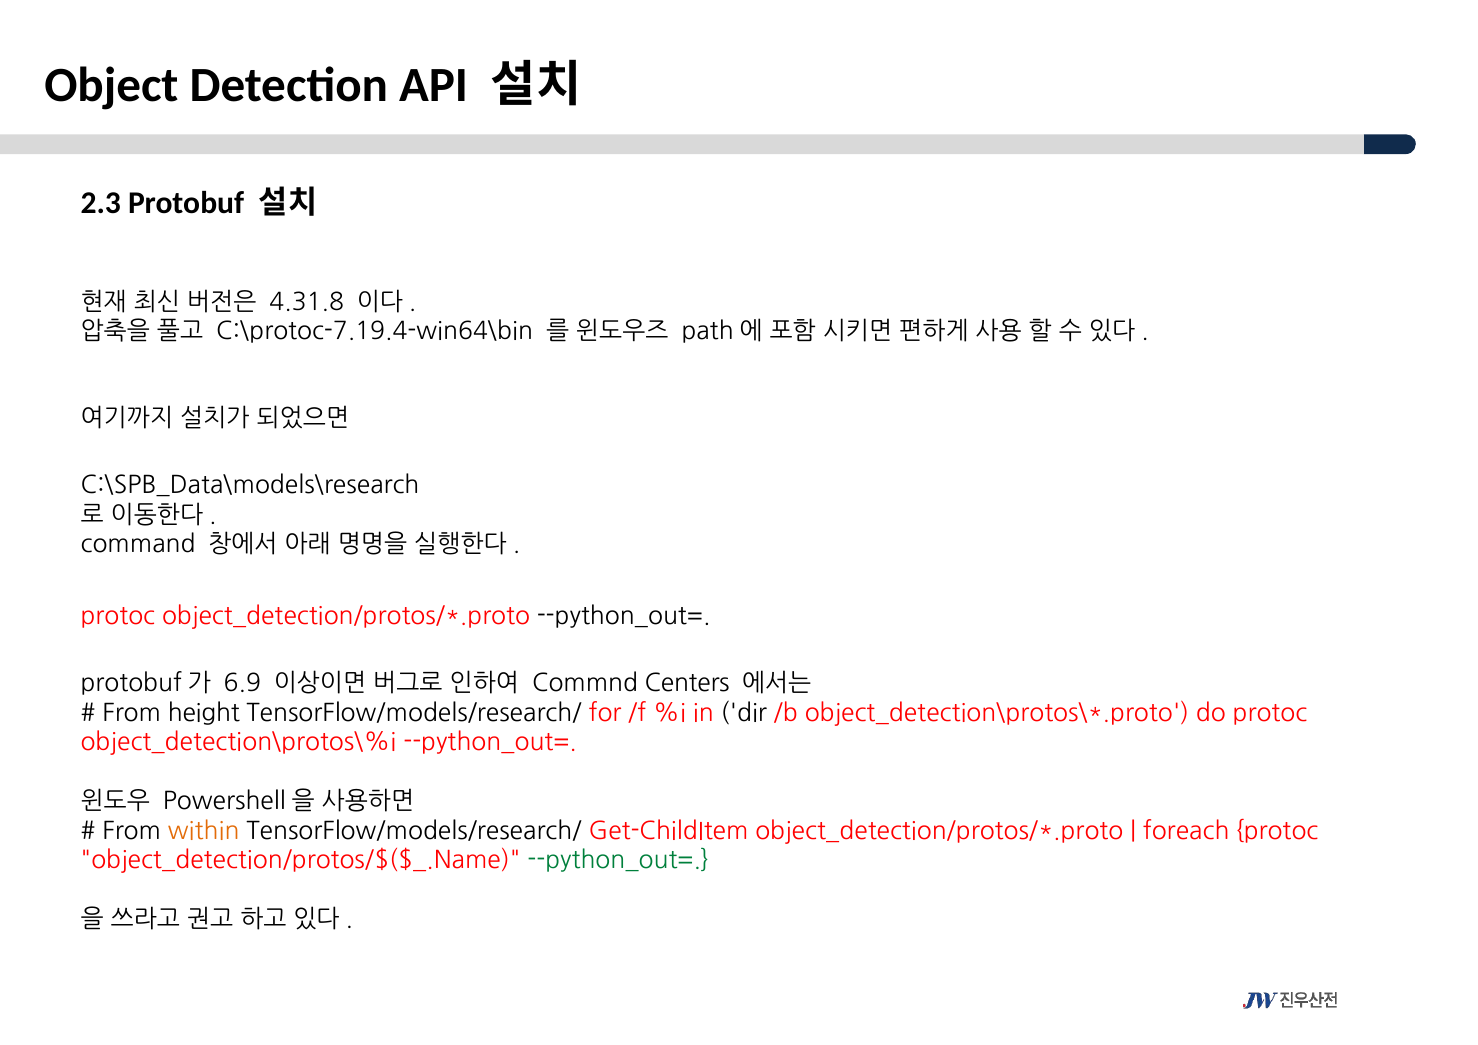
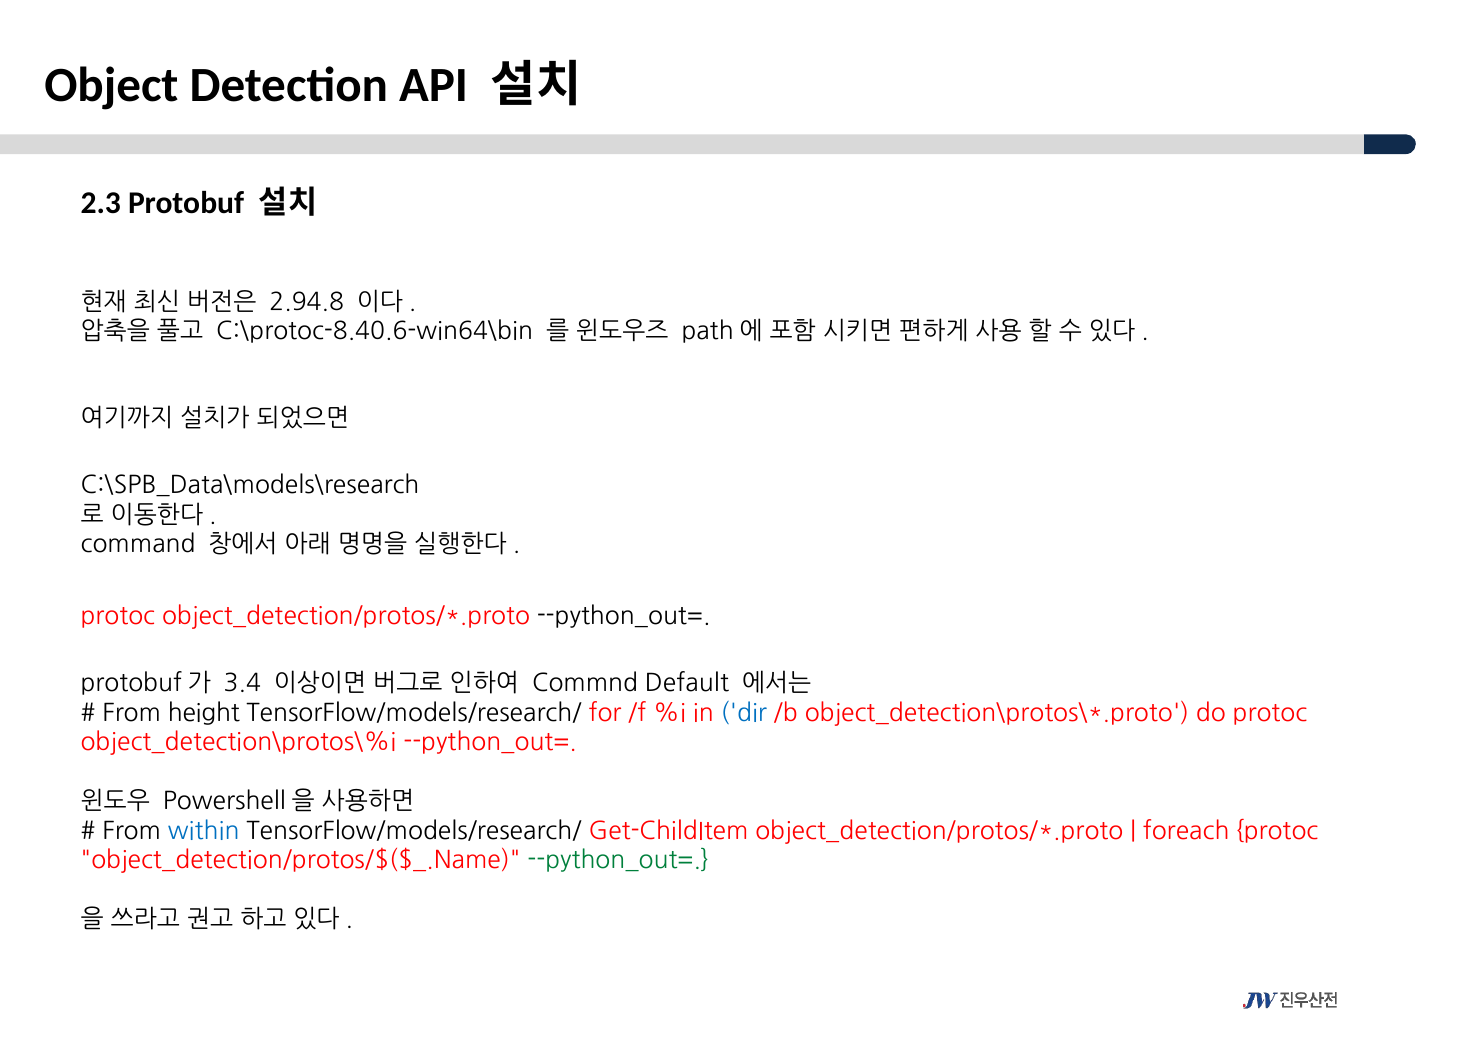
4.31.8: 4.31.8 -> 2.94.8 (307, 302)
C:\protoc-7.19.4-win64\bin: C:\protoc-7.19.4-win64\bin -> C:\protoc-8.40.6-win64\bin (375, 331)
6.9: 6.9 -> 3.4 (242, 684)
Centers: Centers -> Default (687, 684)
dir colour: black -> blue (744, 713)
within colour: orange -> blue (204, 831)
